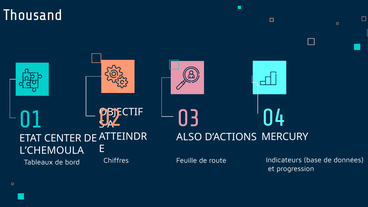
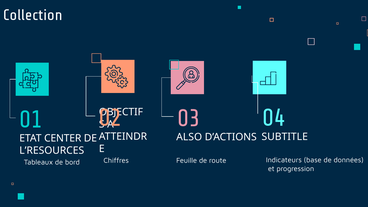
Thousand: Thousand -> Collection (33, 15)
MERCURY: MERCURY -> SUBTITLE (285, 137)
L’CHEMOULA: L’CHEMOULA -> L’RESOURCES (52, 151)
